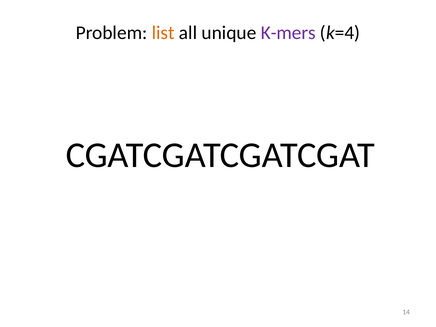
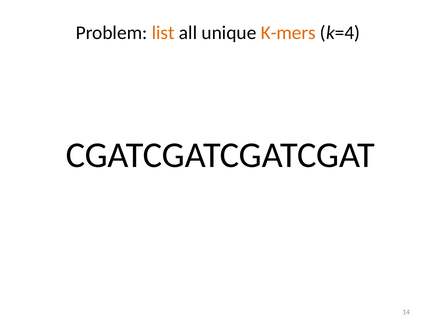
K-mers colour: purple -> orange (288, 33)
